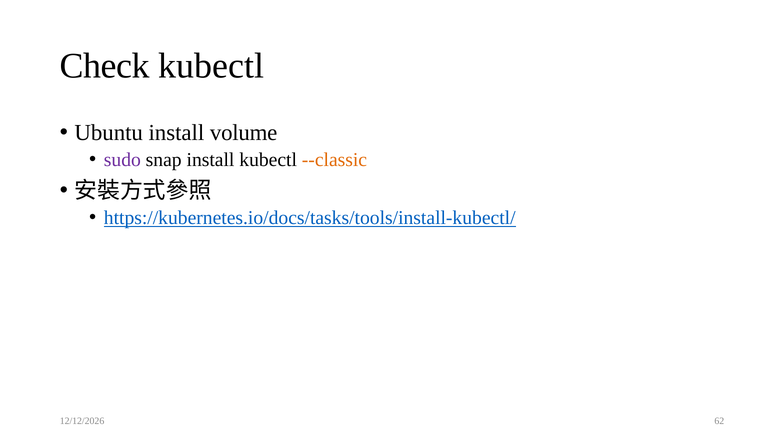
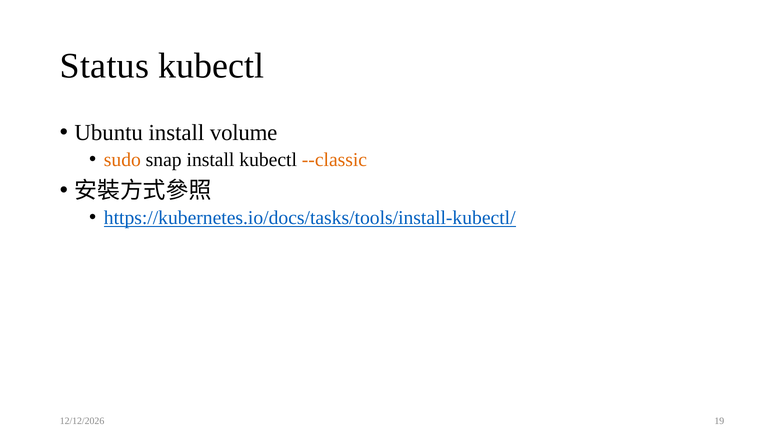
Check: Check -> Status (104, 66)
sudo colour: purple -> orange (122, 160)
62: 62 -> 19 (719, 421)
